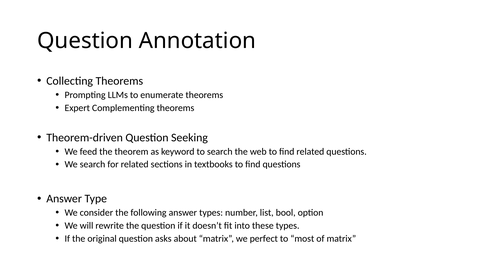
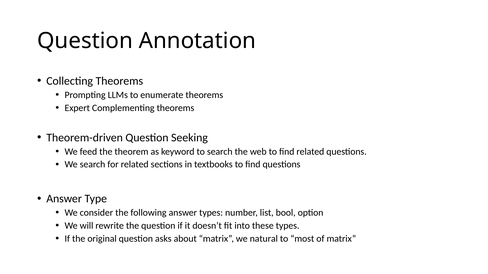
perfect: perfect -> natural (264, 239)
